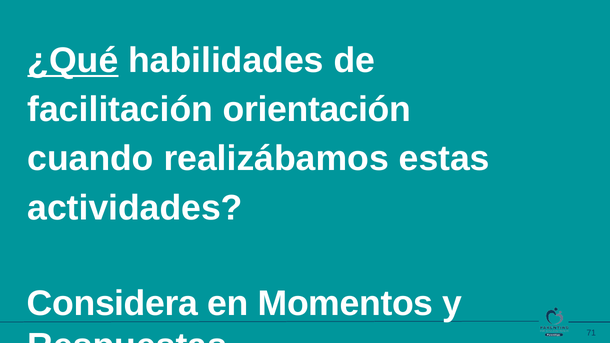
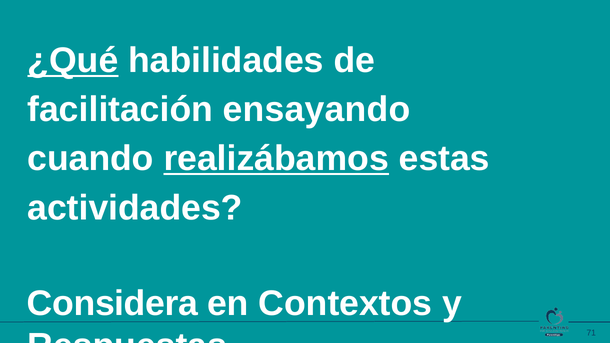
orientación: orientación -> ensayando (317, 110)
realizábamos underline: none -> present (276, 159)
Momentos: Momentos -> Contextos (345, 303)
